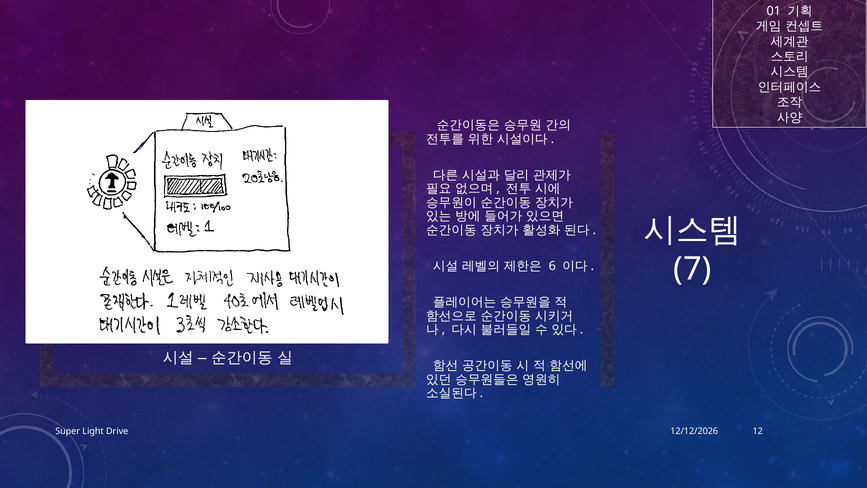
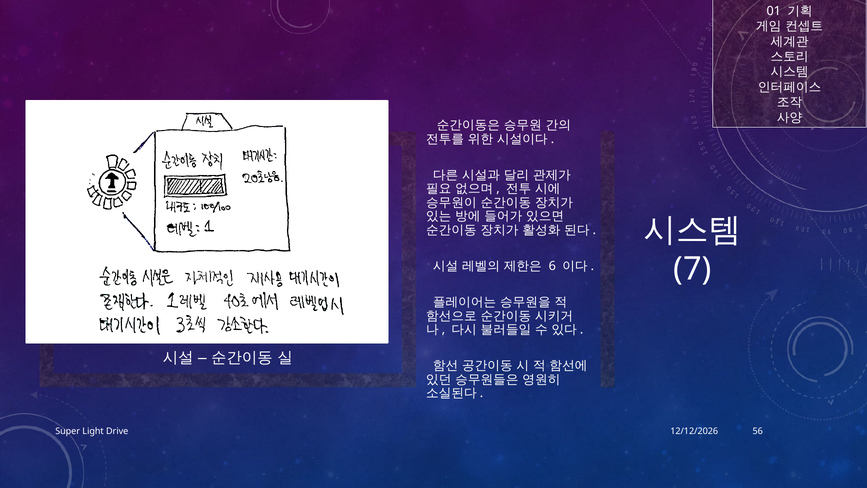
12: 12 -> 56 (758, 431)
